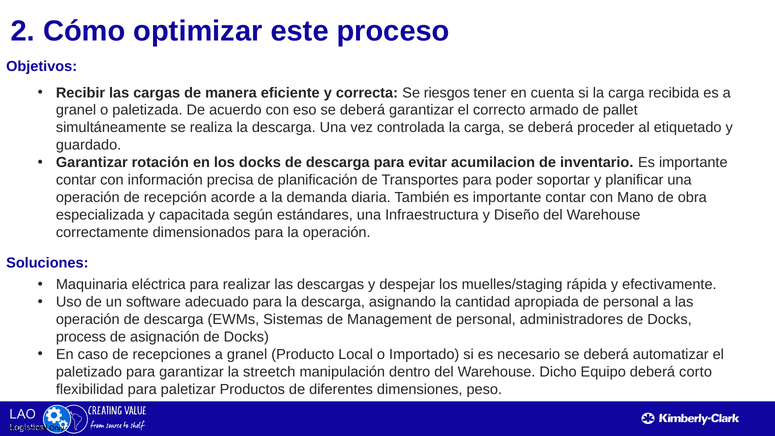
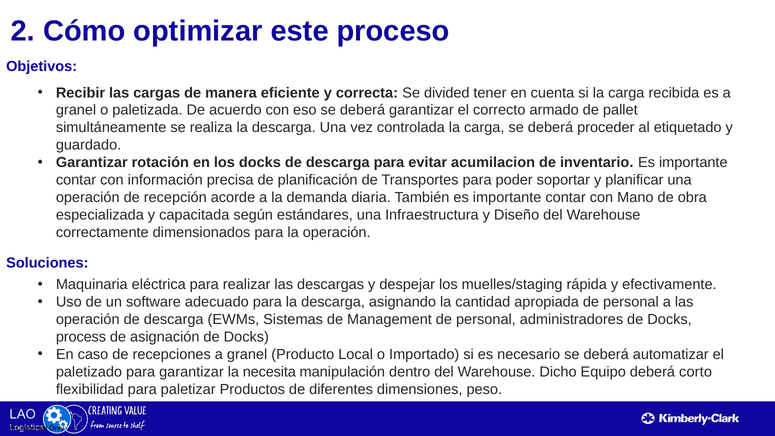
riesgos: riesgos -> divided (447, 93)
streetch: streetch -> necesita (269, 372)
